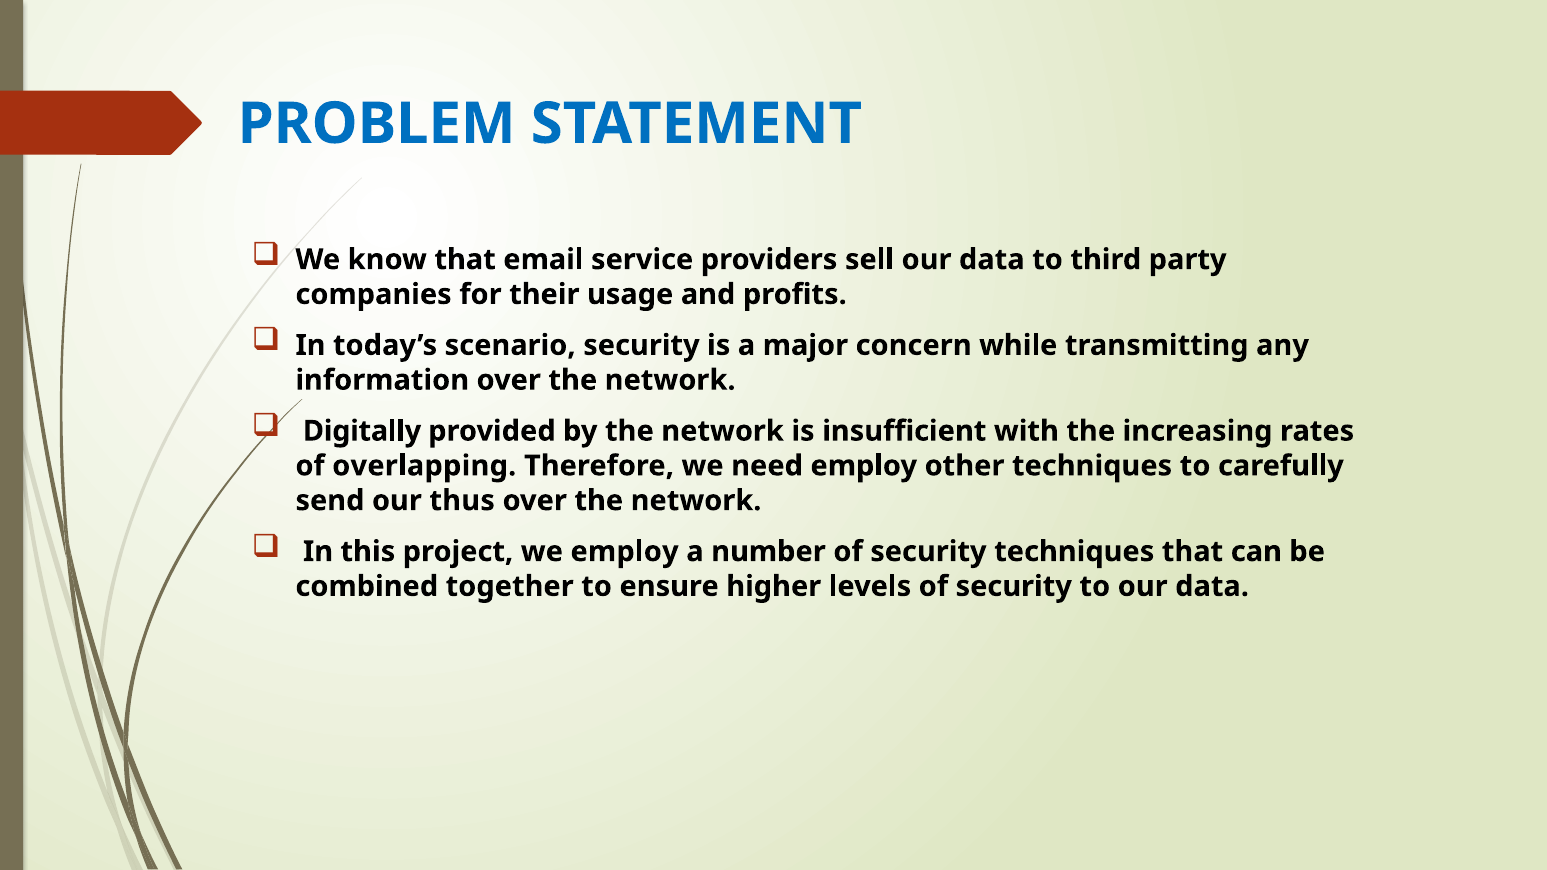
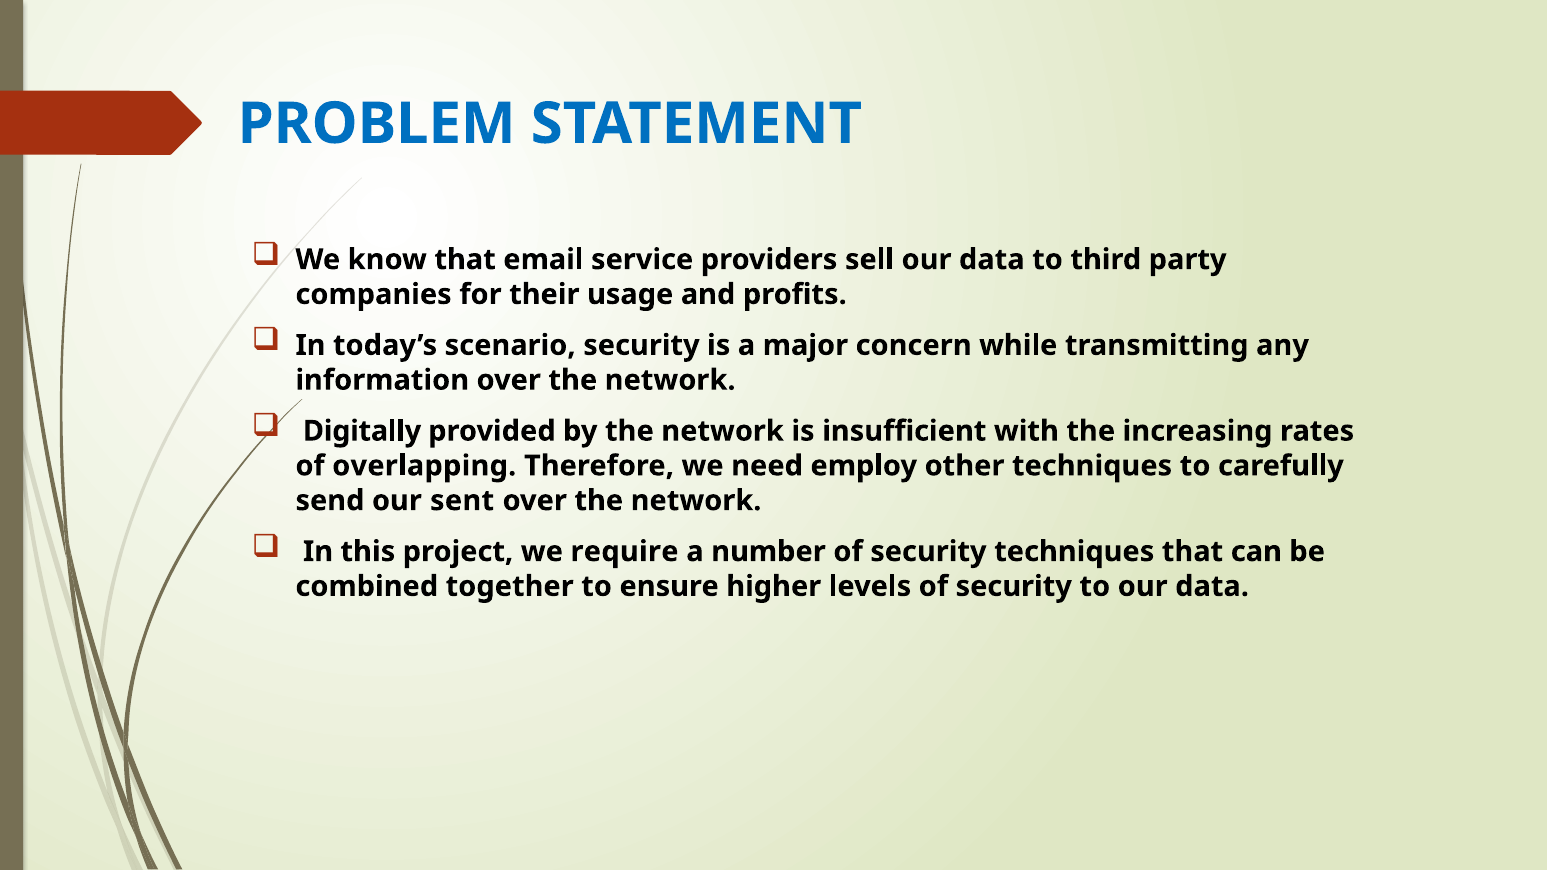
thus: thus -> sent (462, 501)
we employ: employ -> require (625, 552)
